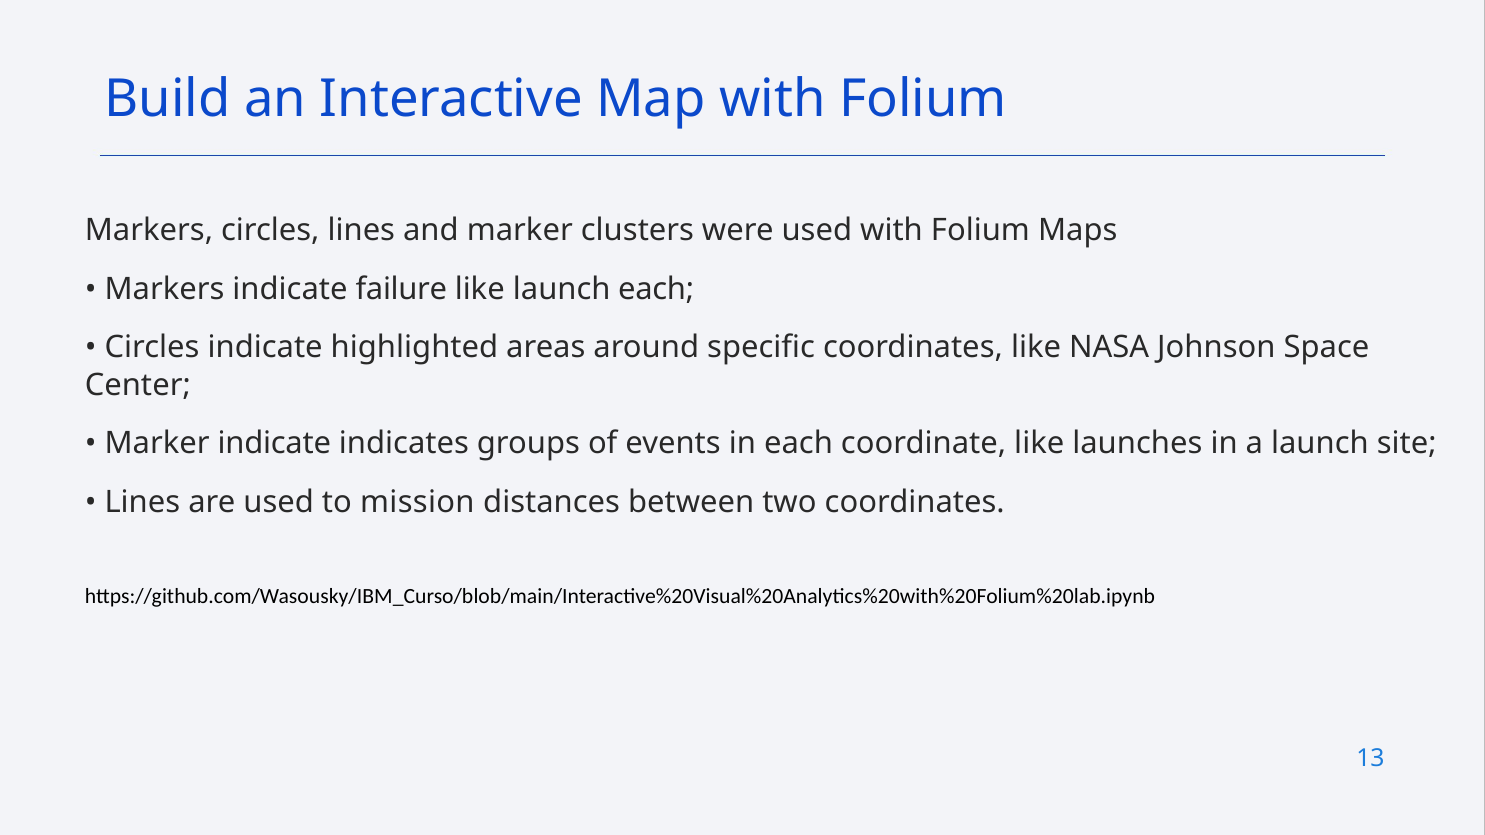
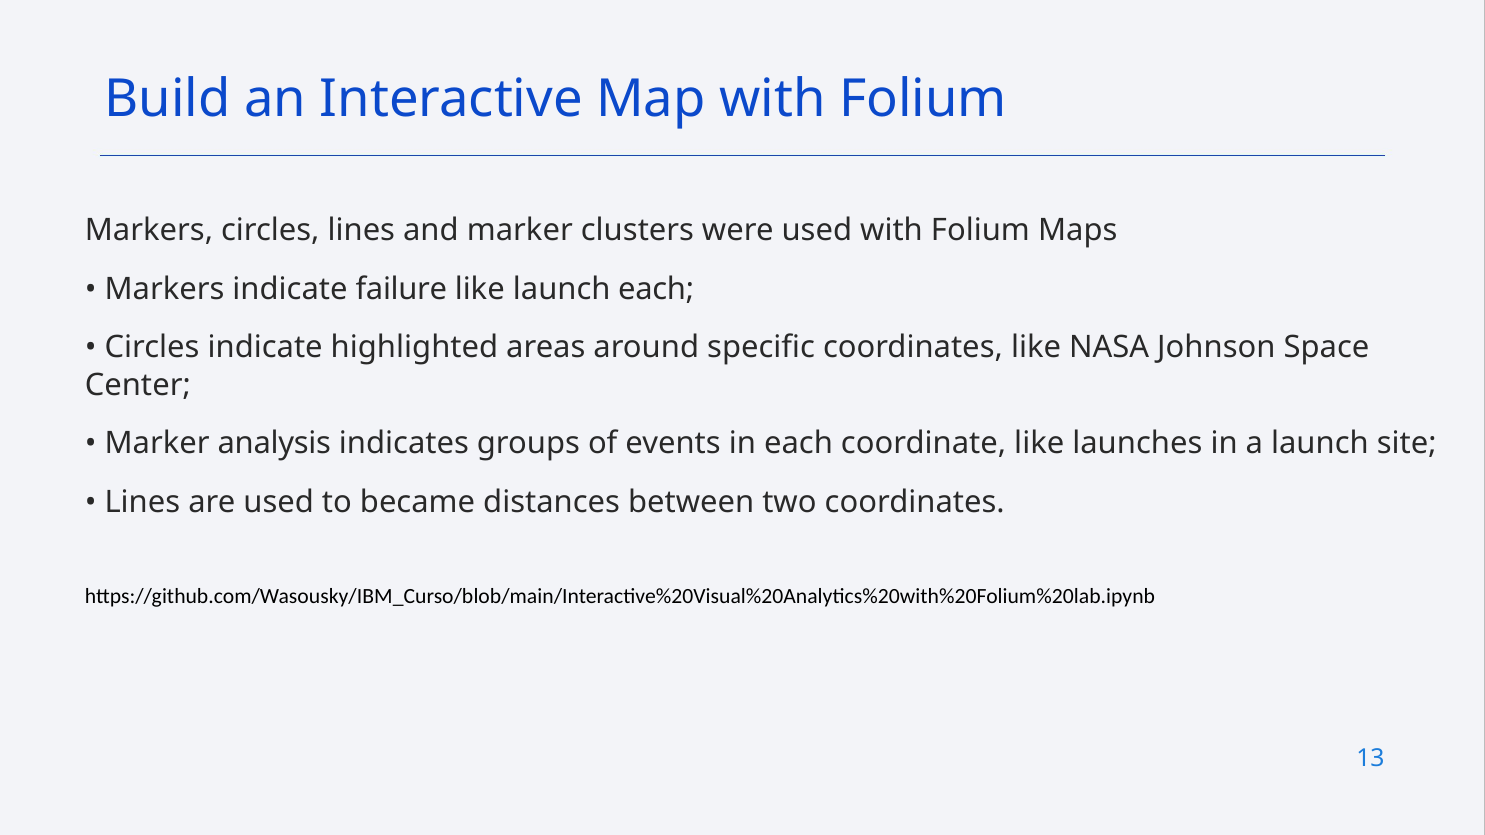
Marker indicate: indicate -> analysis (274, 444)
mission: mission -> became (418, 503)
